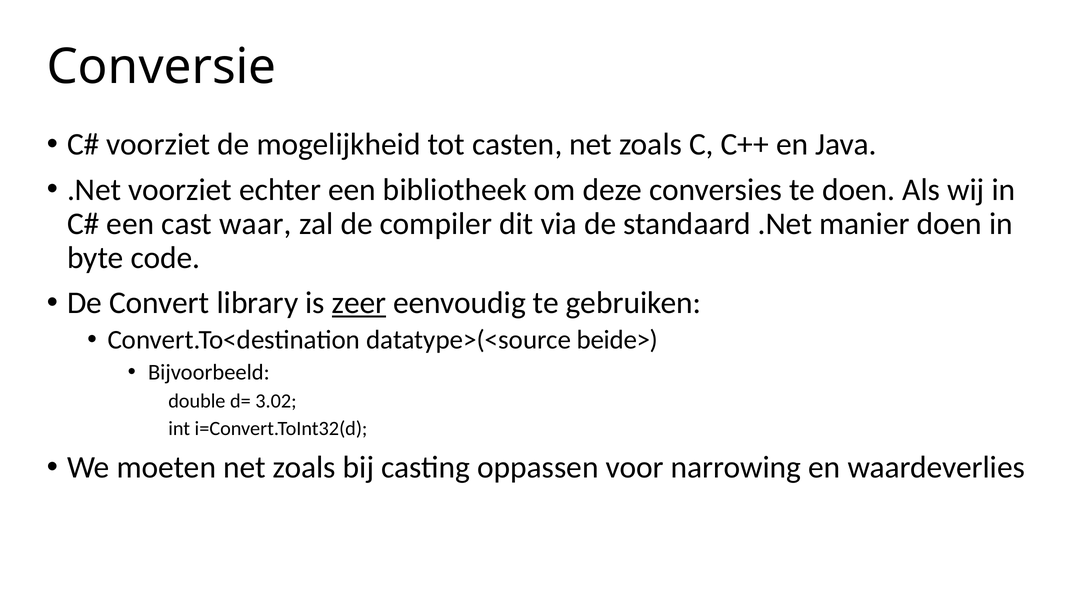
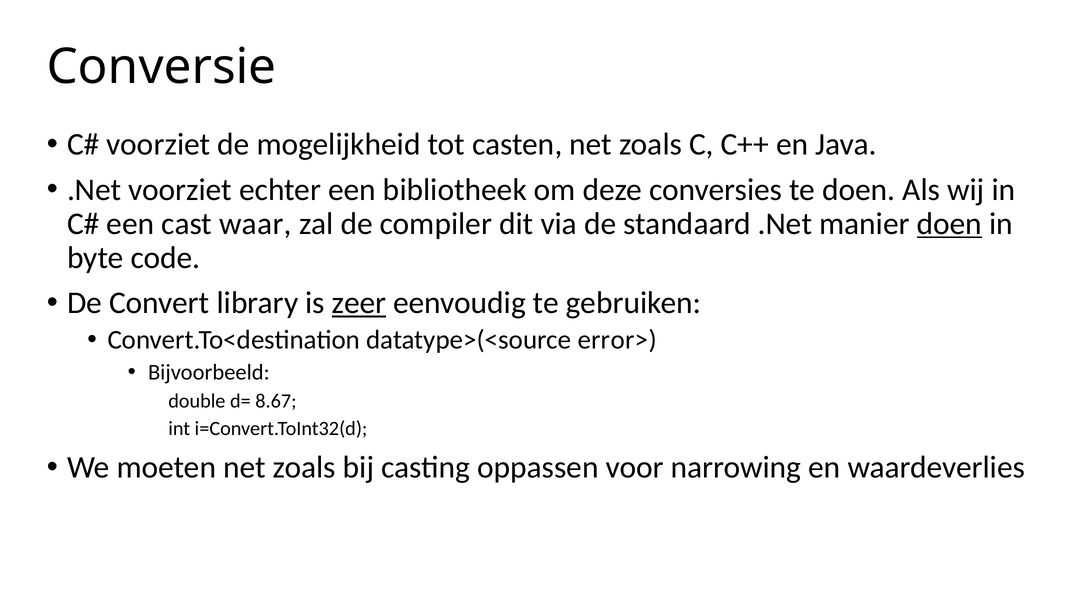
doen underline: none -> present (949, 224)
beide>: beide> -> error> (617, 340)
3.02: 3.02 -> 8.67 (276, 401)
